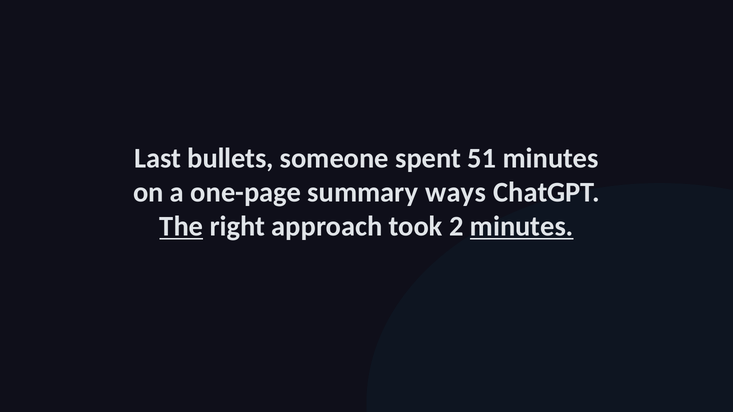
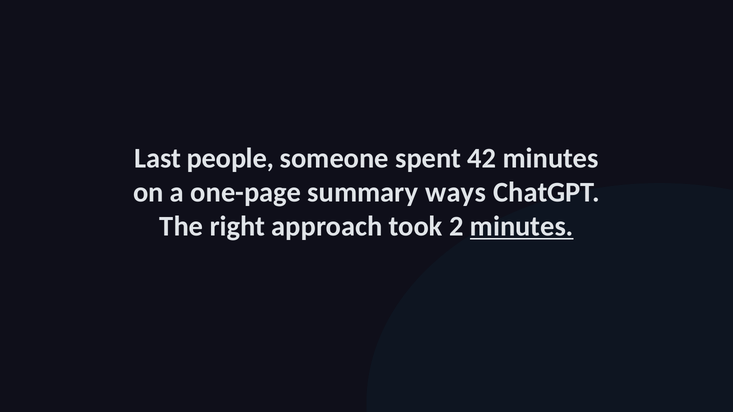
bullets: bullets -> people (231, 158)
51: 51 -> 42 (482, 158)
The underline: present -> none (181, 227)
